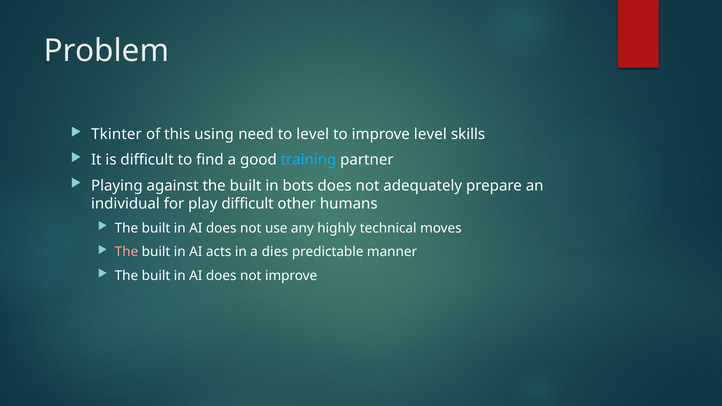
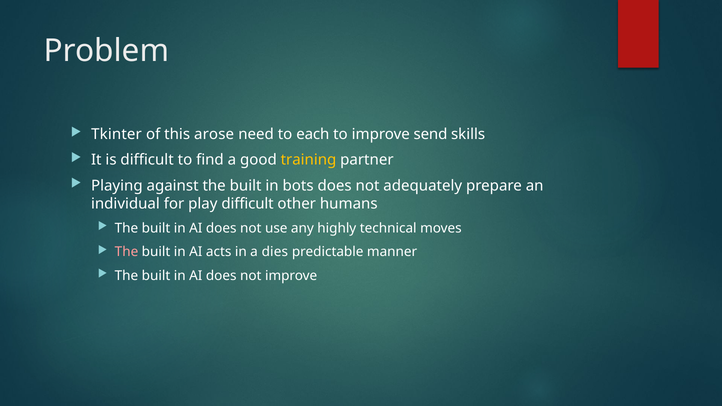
using: using -> arose (214, 134)
to level: level -> each (313, 134)
improve level: level -> send (430, 134)
training colour: light blue -> yellow (309, 160)
